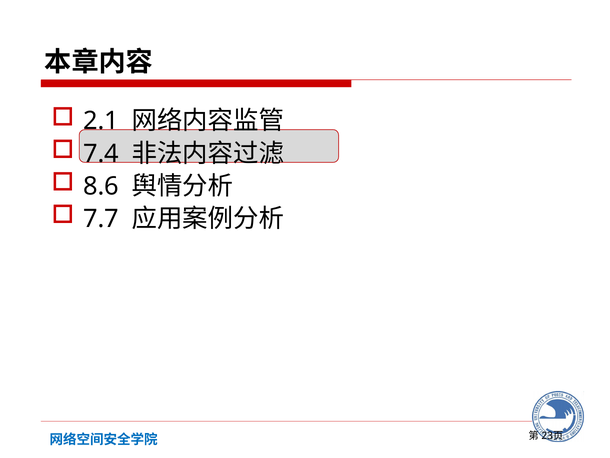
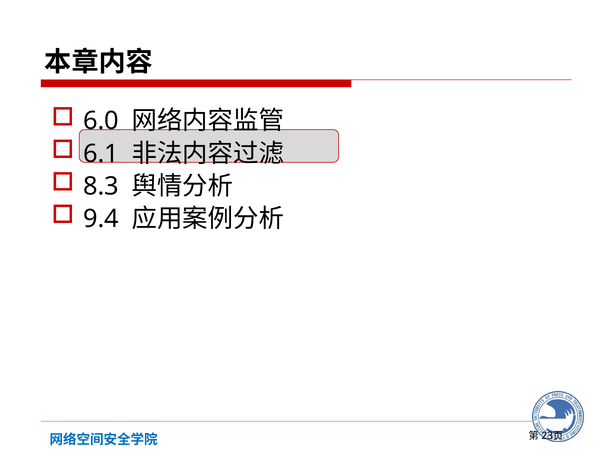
2.1: 2.1 -> 6.0 (101, 121)
7.4: 7.4 -> 6.1 (101, 153)
8.6: 8.6 -> 8.3 (101, 186)
7.7: 7.7 -> 9.4 (101, 219)
